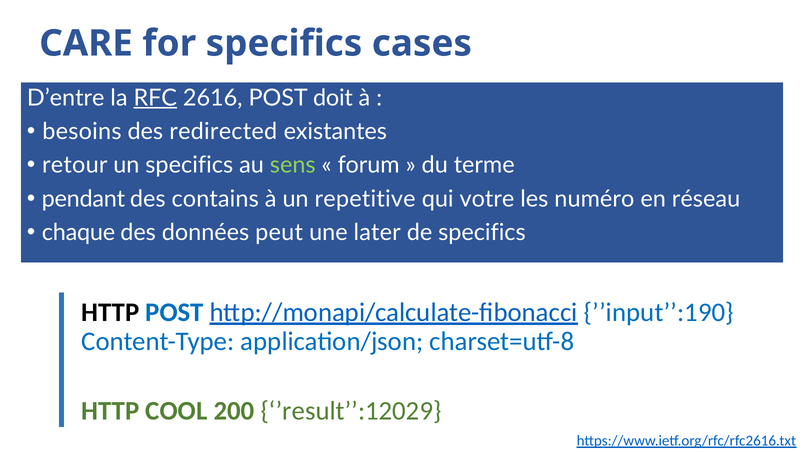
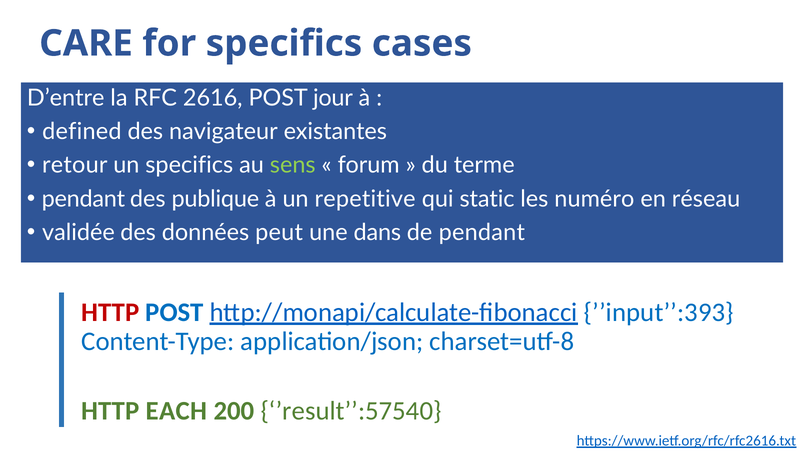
RFC underline: present -> none (155, 98)
doit: doit -> jour (333, 98)
besoins: besoins -> defined (82, 132)
redirected: redirected -> navigateur (223, 132)
contains: contains -> publique (215, 199)
votre: votre -> static (487, 199)
chaque: chaque -> validée (78, 233)
later: later -> dans (377, 233)
de specifics: specifics -> pendant (482, 233)
HTTP colour: black -> red (110, 312)
’’input’’:190: ’’input’’:190 -> ’’input’’:393 (659, 312)
COOL: COOL -> EACH (176, 411)
’result’’:12029: ’result’’:12029 -> ’result’’:57540 (351, 411)
